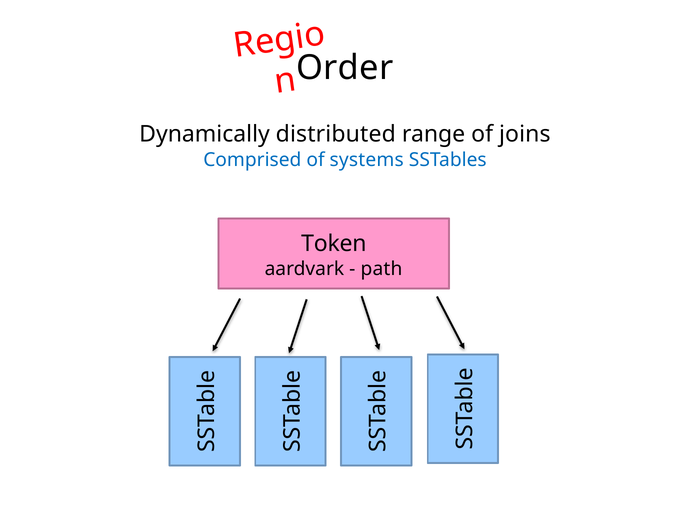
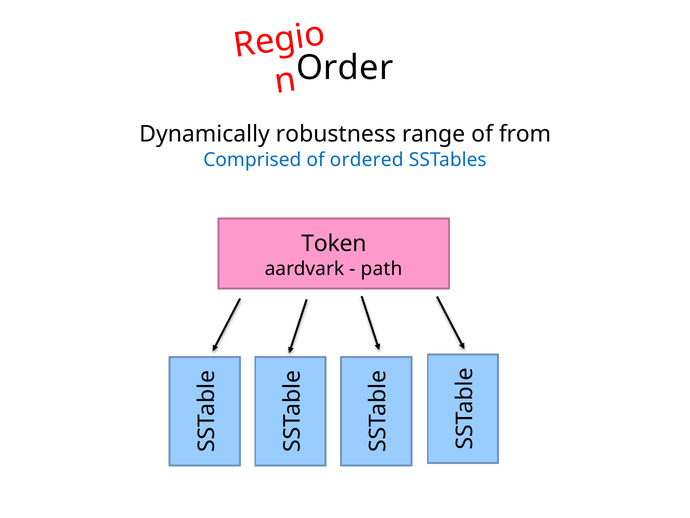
distributed: distributed -> robustness (336, 134)
joins: joins -> from (525, 134)
systems: systems -> ordered (367, 160)
